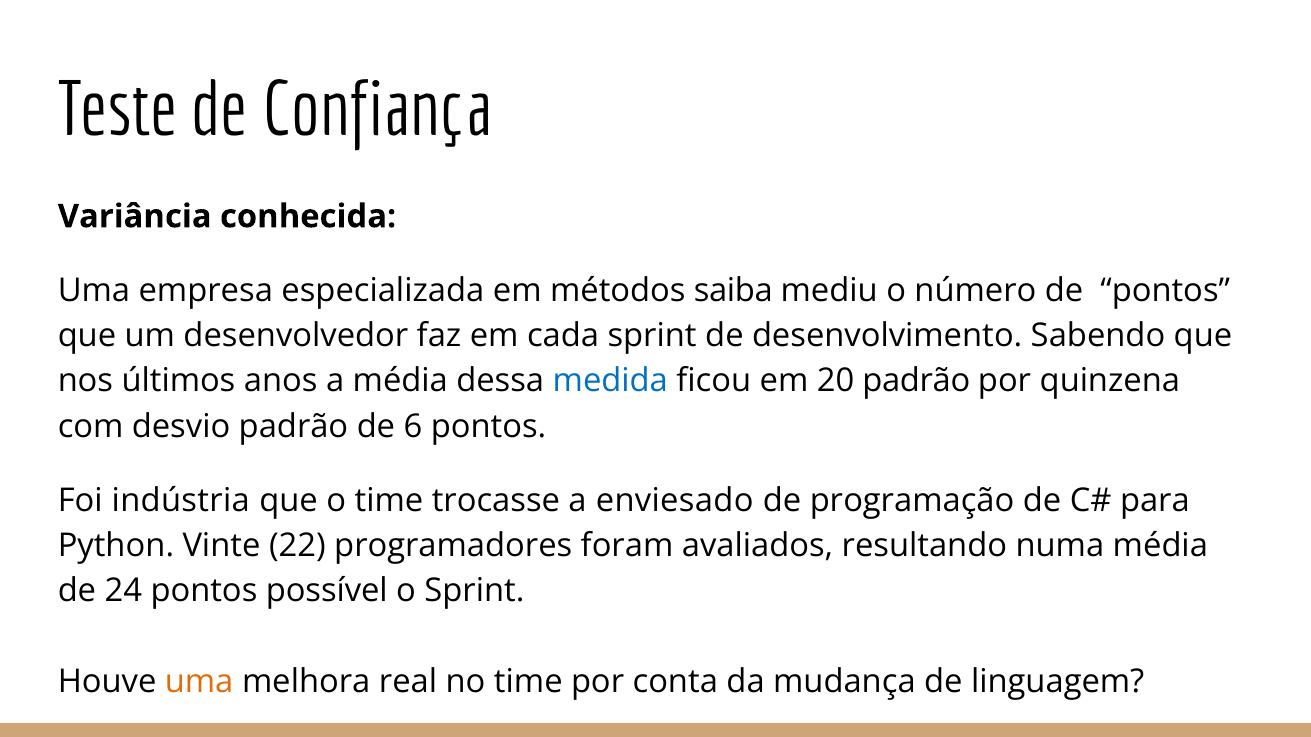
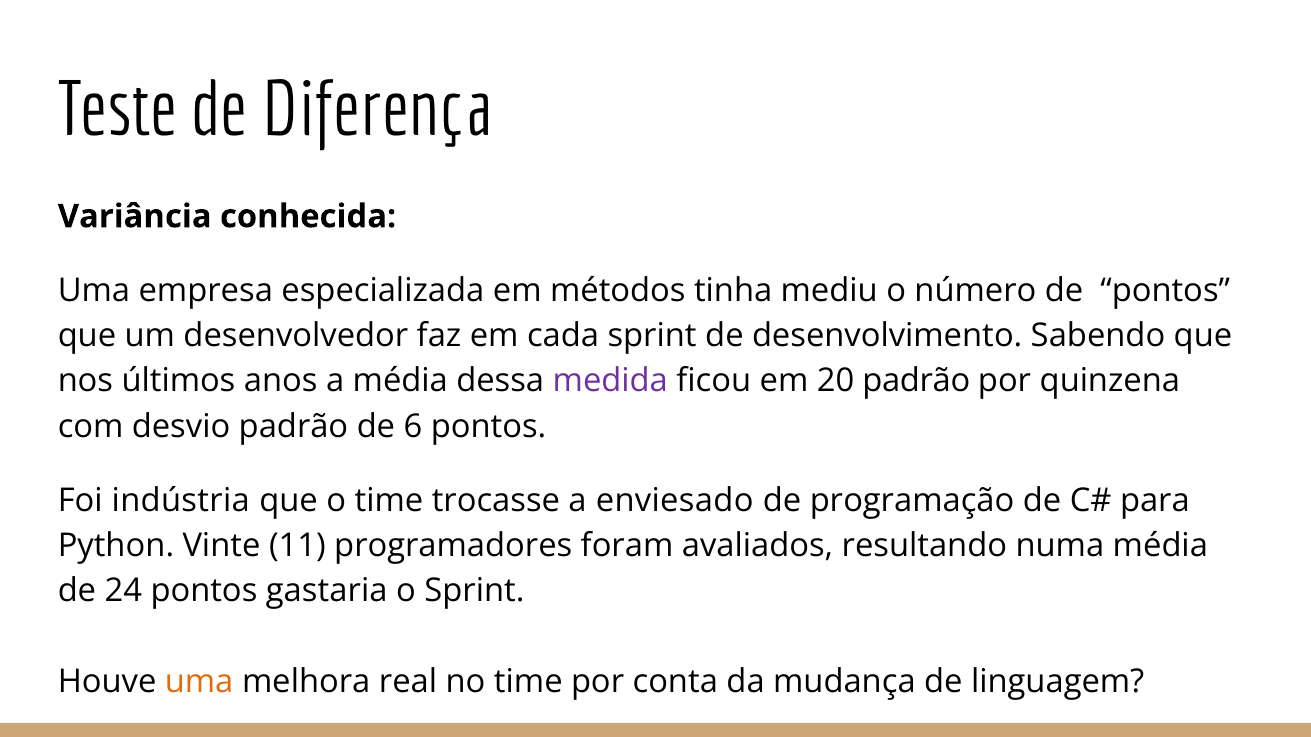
Confiança: Confiança -> Diferença (377, 111)
saiba: saiba -> tinha (733, 291)
medida colour: blue -> purple (610, 381)
22: 22 -> 11 (297, 546)
possível: possível -> gastaria (327, 591)
